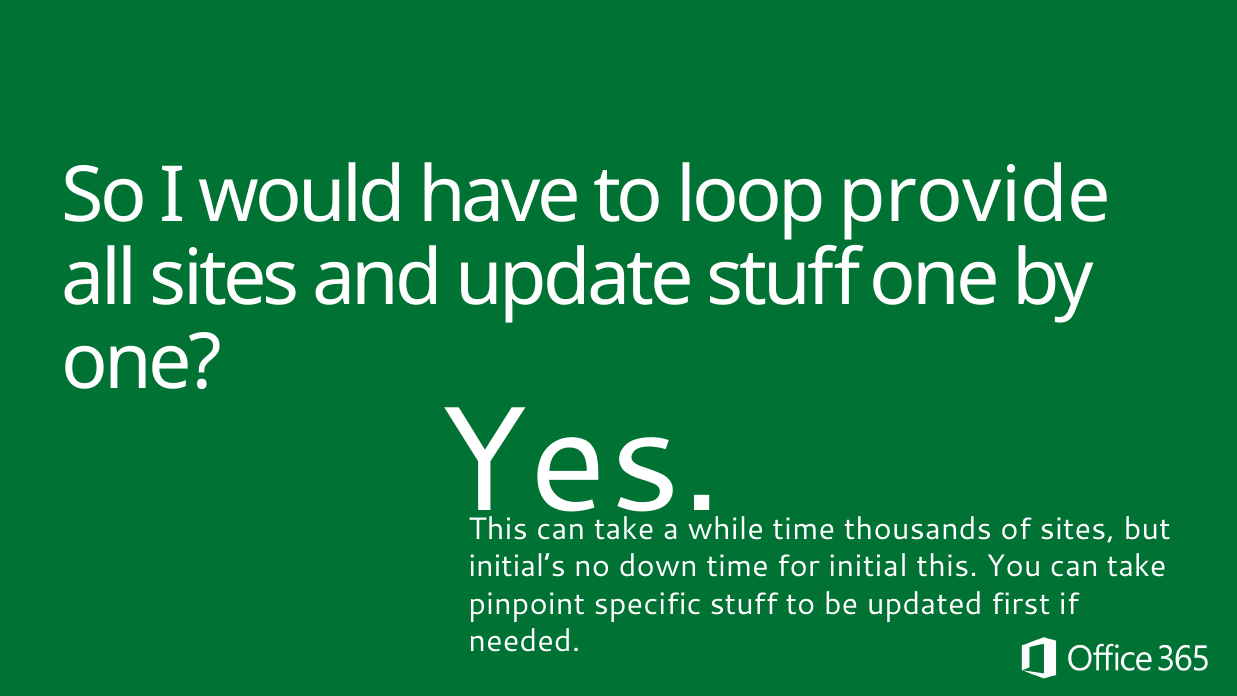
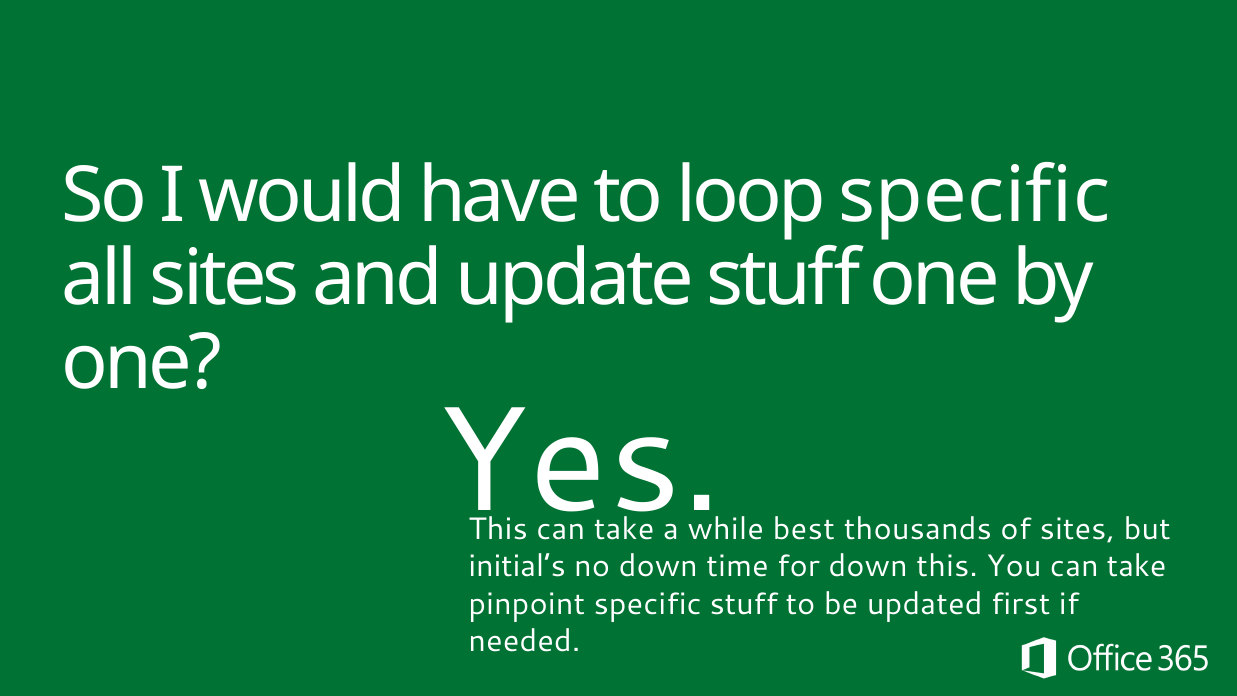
loop provide: provide -> specific (974, 196)
time: time -> best (804, 530)
for initial: initial -> down (868, 567)
